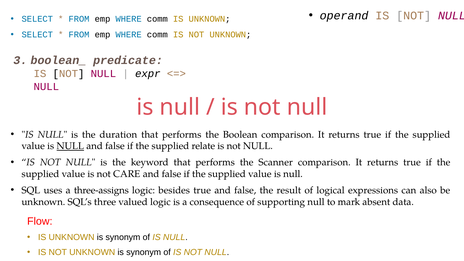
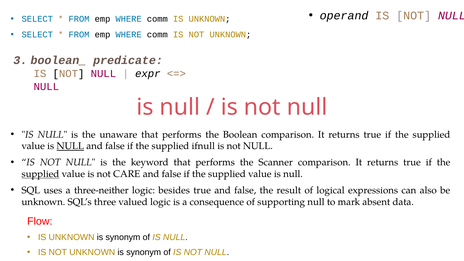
duration: duration -> unaware (118, 135)
relate: relate -> ifnull (203, 146)
supplied underline: none -> present (40, 174)
three-assigns: three-assigns -> three-neither (101, 190)
